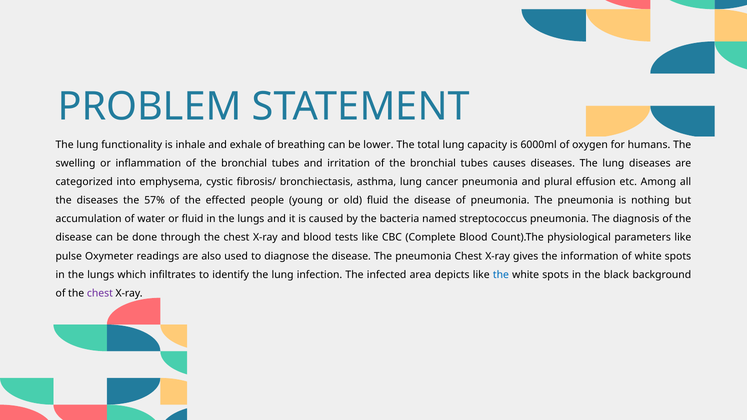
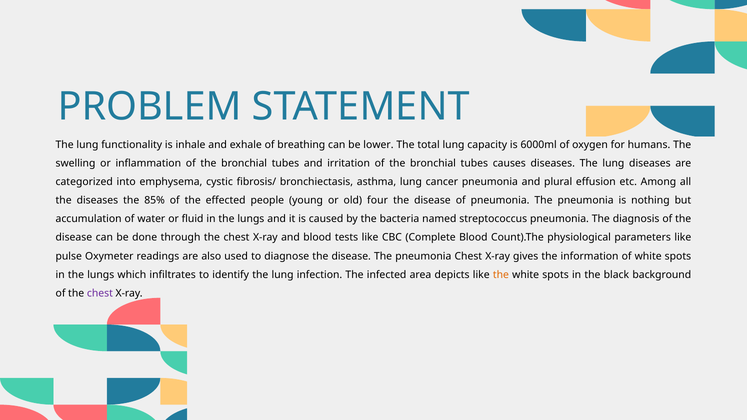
57%: 57% -> 85% (155, 201)
old fluid: fluid -> four (378, 201)
the colour: blue -> orange (501, 275)
